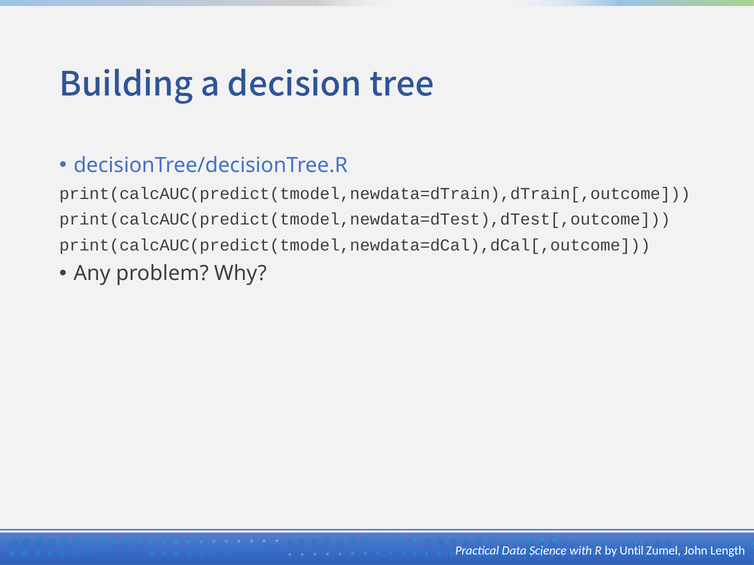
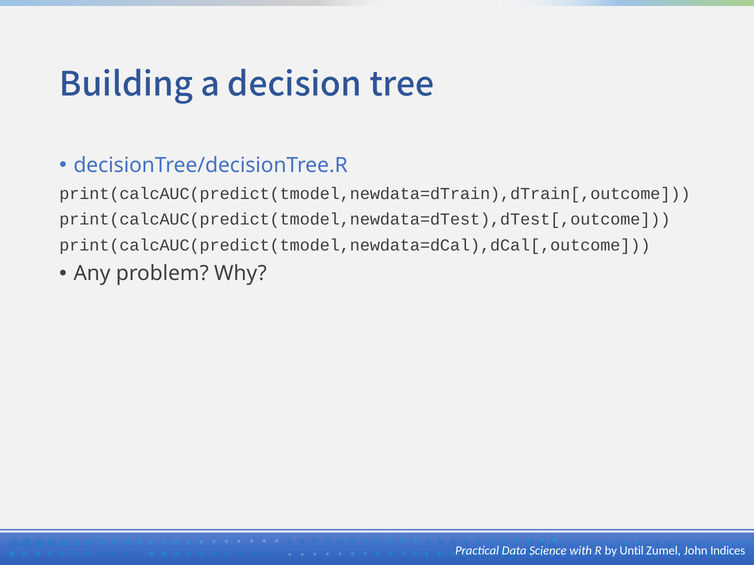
Length: Length -> Indices (728, 551)
